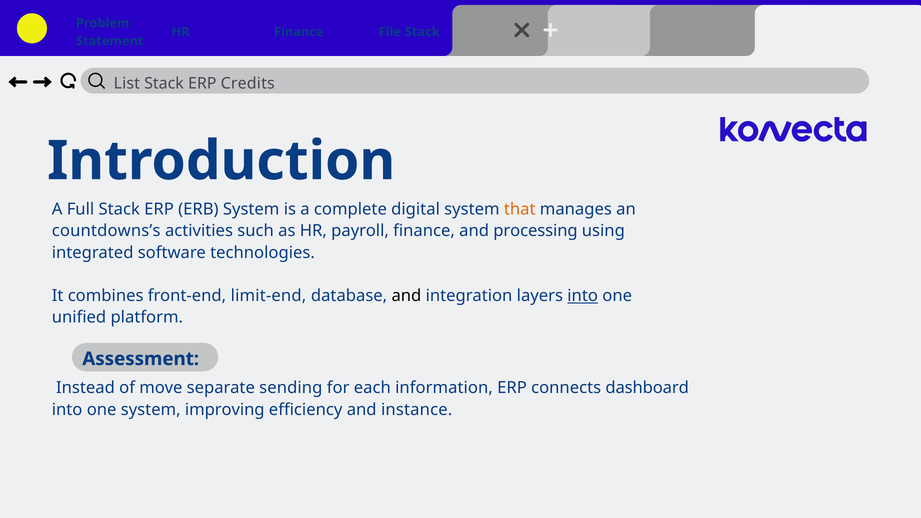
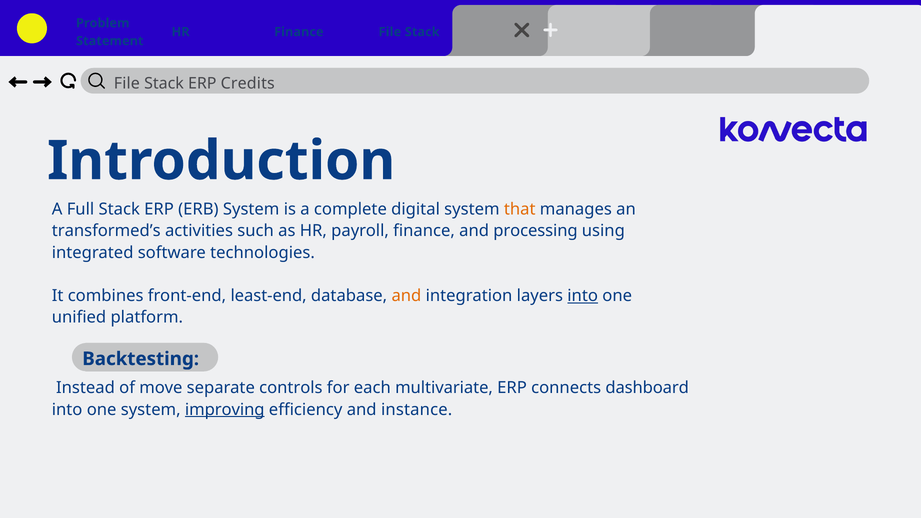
List: List -> File (127, 83)
countdowns’s: countdowns’s -> transformed’s (106, 231)
limit-end: limit-end -> least-end (269, 296)
and colour: black -> orange (406, 296)
Assessment: Assessment -> Backtesting (141, 359)
sending: sending -> controls (291, 388)
information: information -> multivariate (444, 388)
improving underline: none -> present (225, 410)
